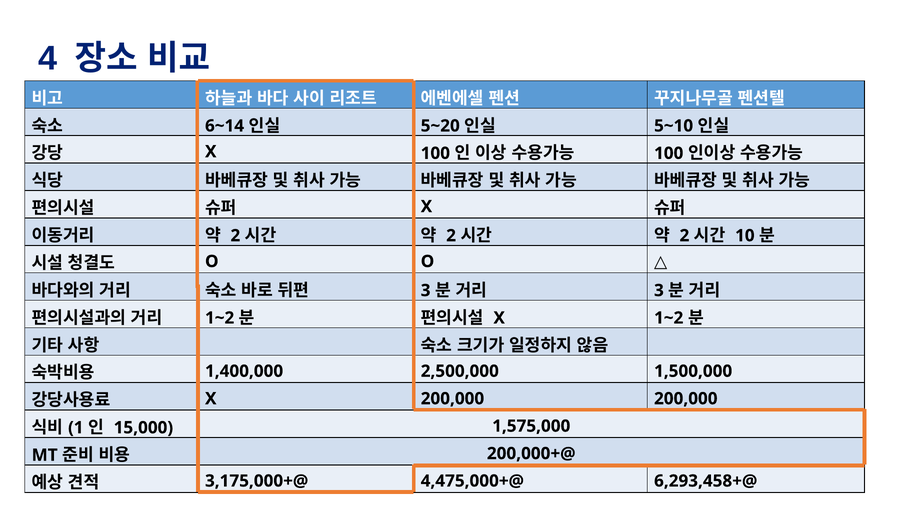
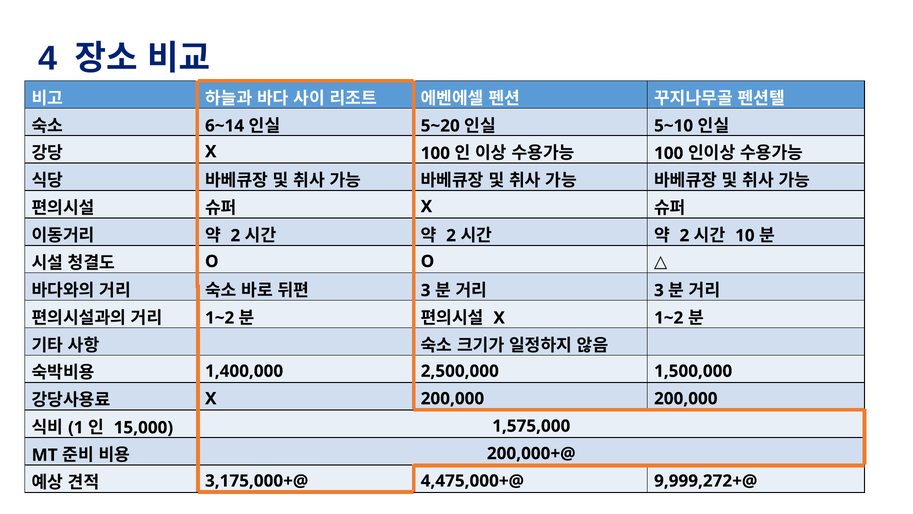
6,293,458+@: 6,293,458+@ -> 9,999,272+@ (706, 481)
